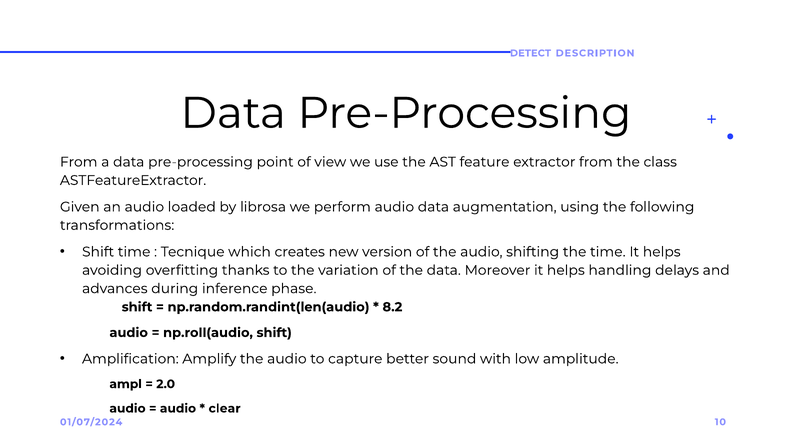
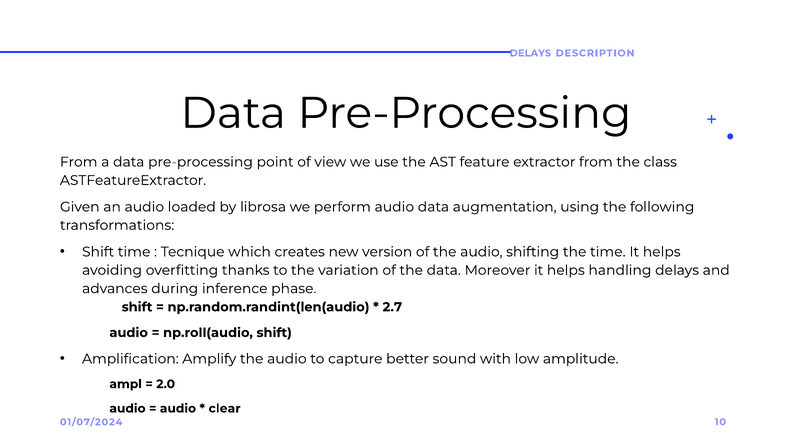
DETECT: DETECT -> DELAYS (530, 53)
8.2: 8.2 -> 2.7 (392, 307)
